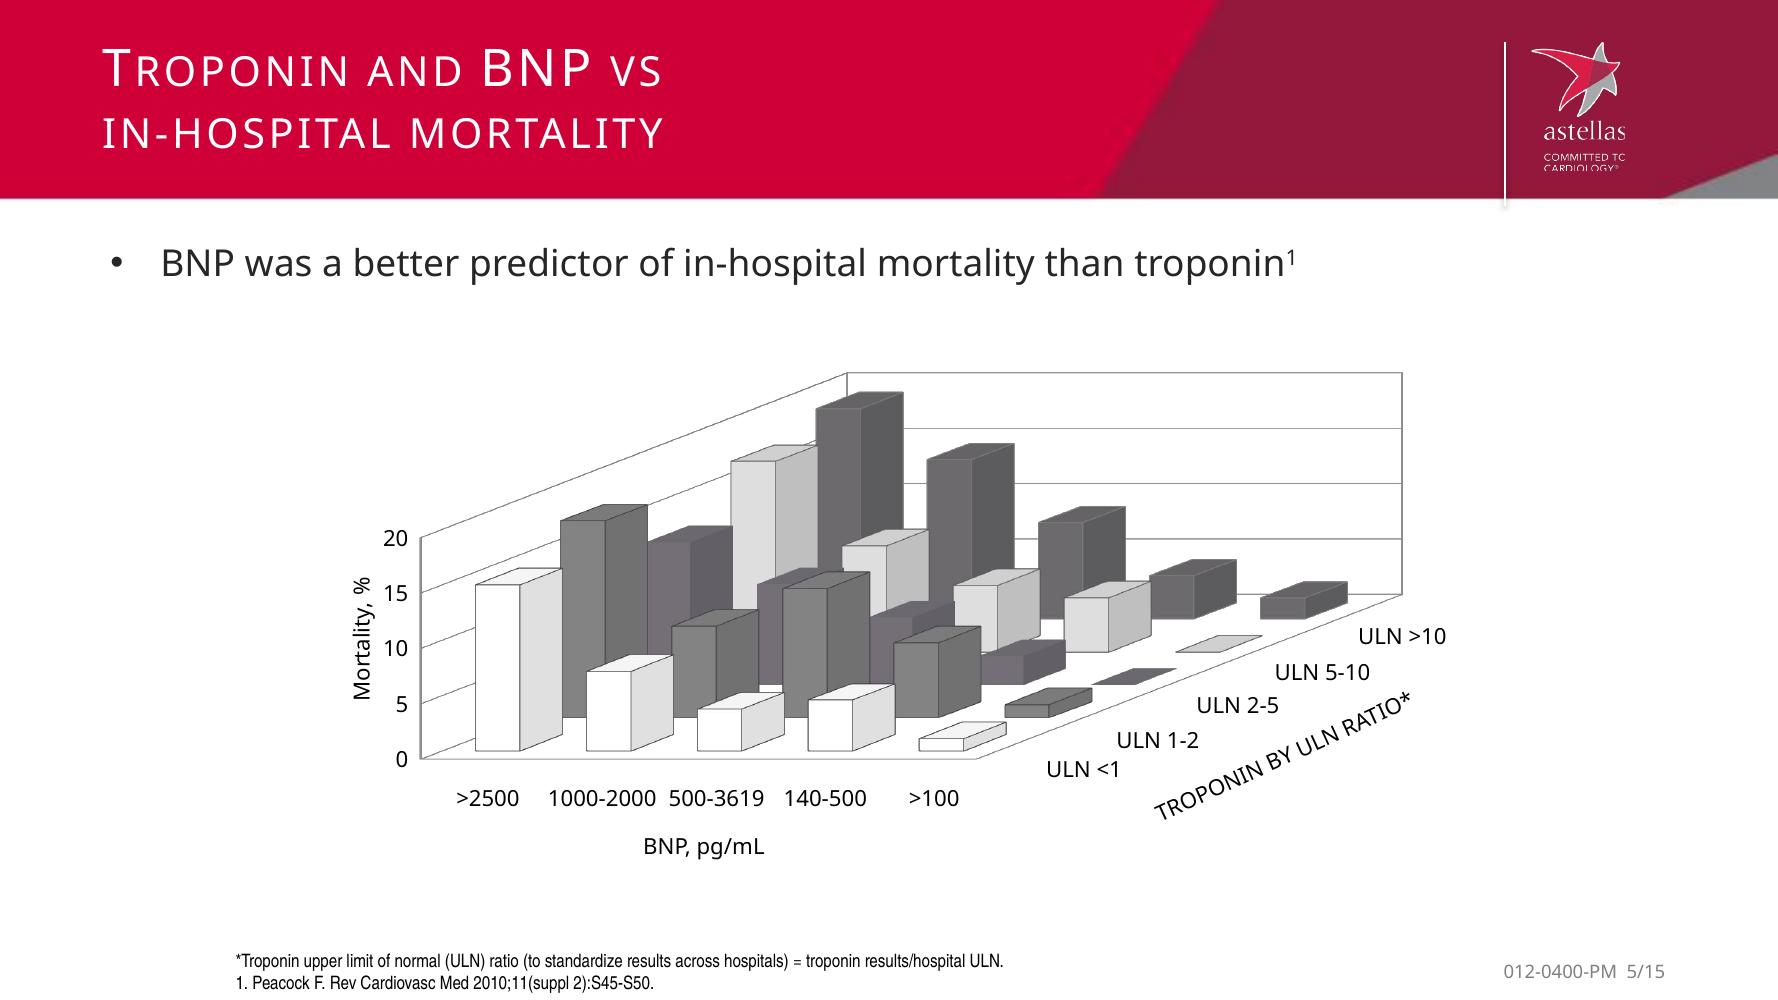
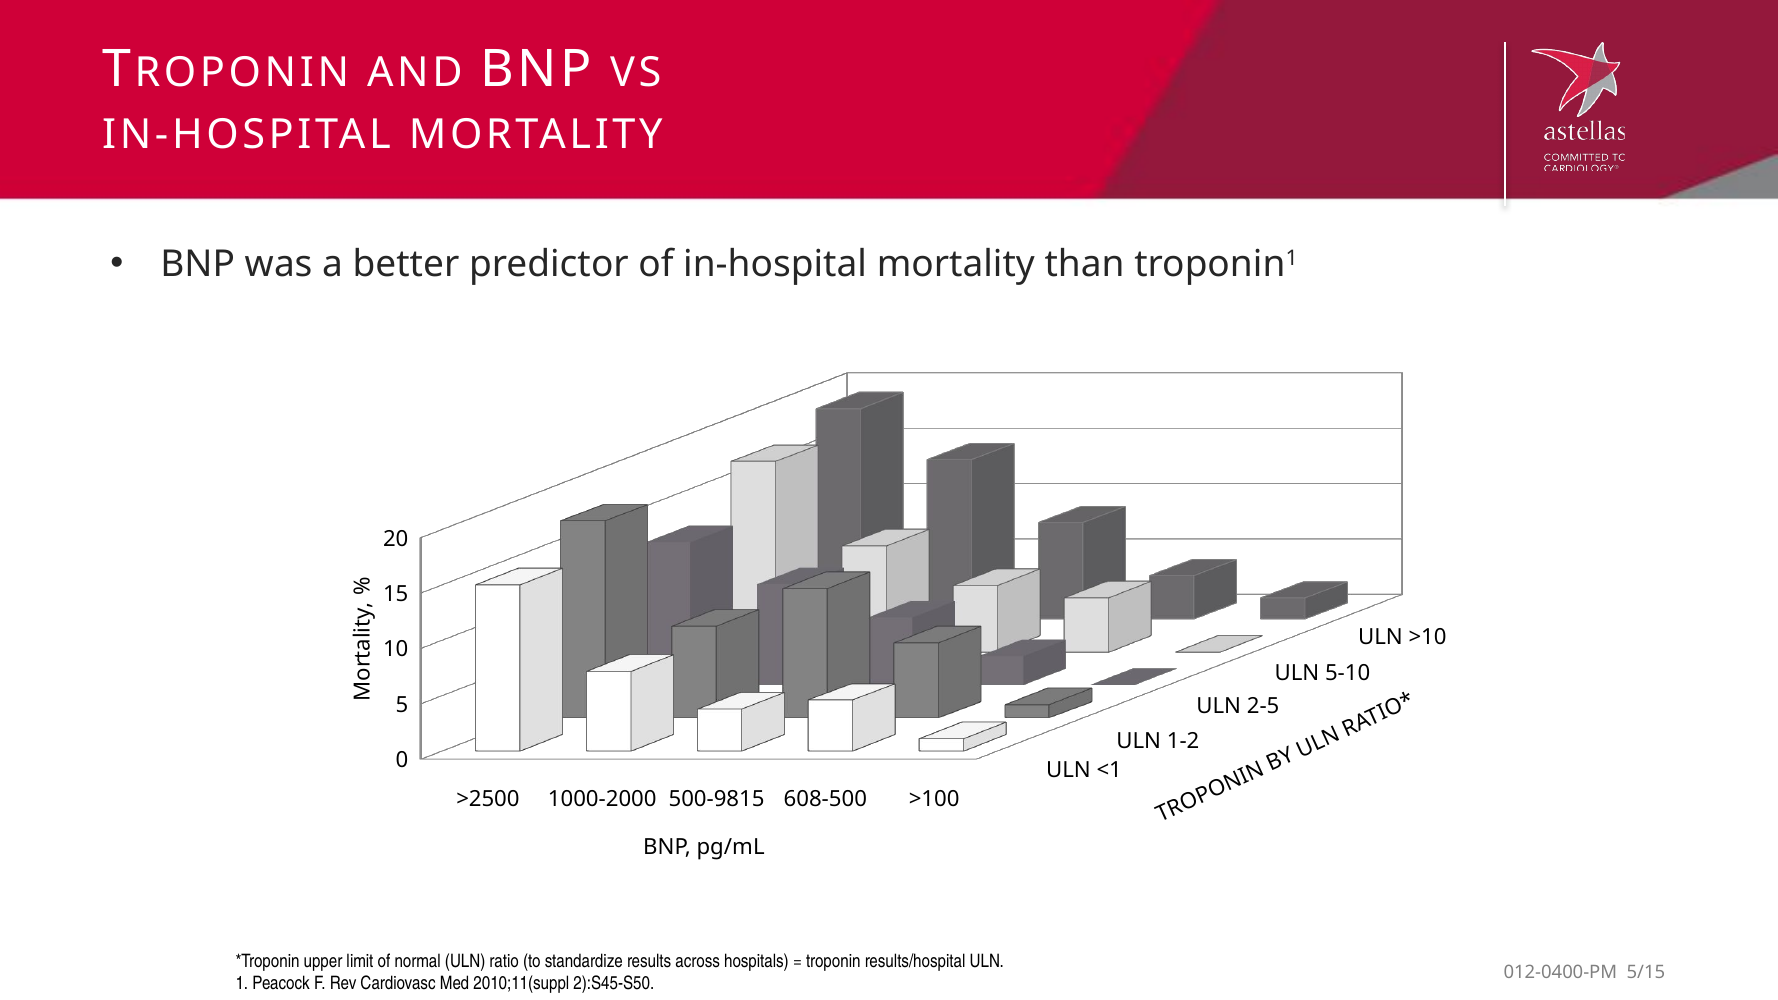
500-3619: 500-3619 -> 500-9815 (717, 800)
140-500: 140-500 -> 608-500 (825, 800)
